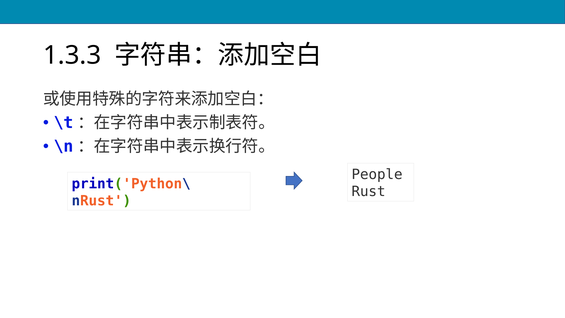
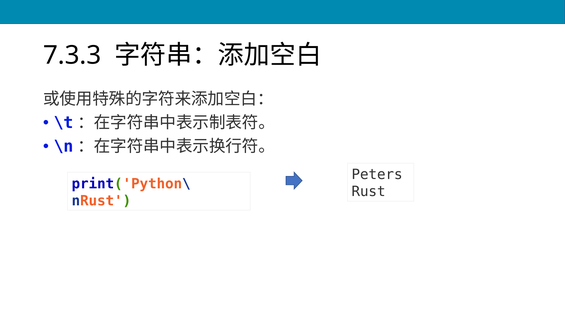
1.3.3: 1.3.3 -> 7.3.3 (72, 55)
People: People -> Peters (377, 174)
